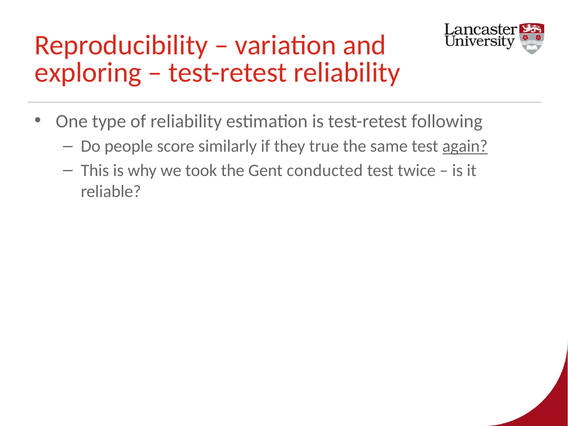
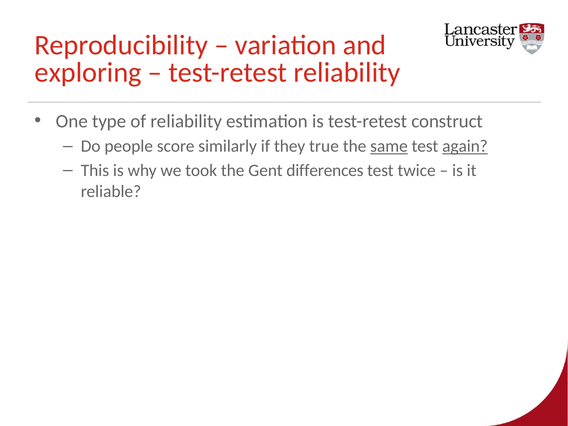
following: following -> construct (447, 121)
same underline: none -> present (389, 146)
conducted: conducted -> differences (325, 171)
